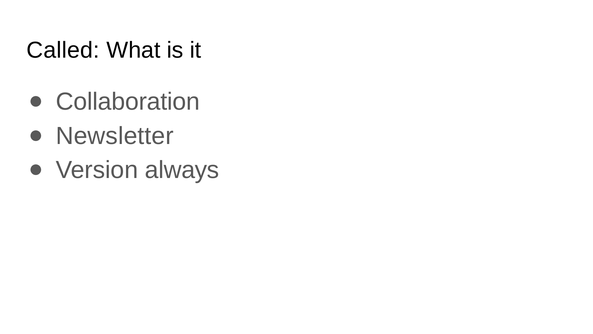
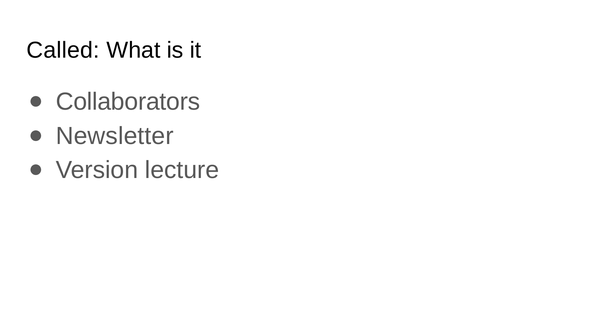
Collaboration: Collaboration -> Collaborators (128, 102)
always: always -> lecture (182, 170)
